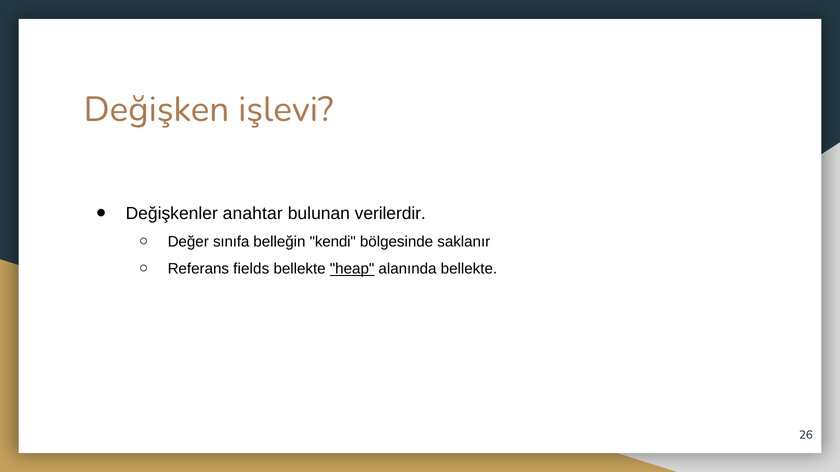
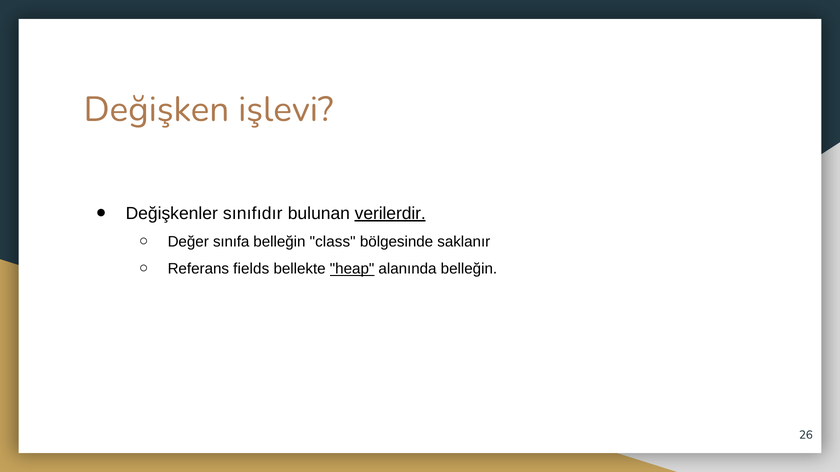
anahtar: anahtar -> sınıfıdır (253, 213)
verilerdir underline: none -> present (390, 213)
kendi: kendi -> class (333, 242)
alanında bellekte: bellekte -> belleğin (469, 269)
